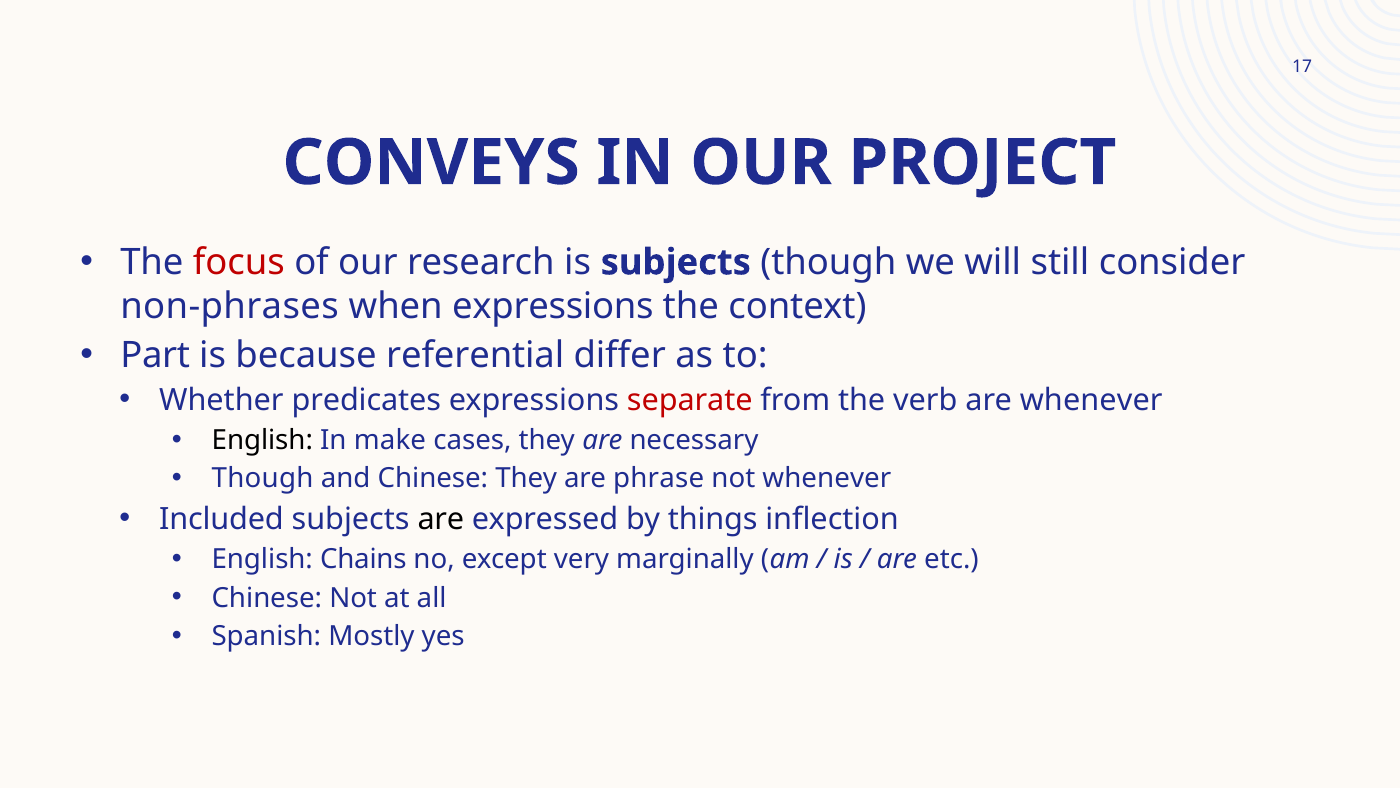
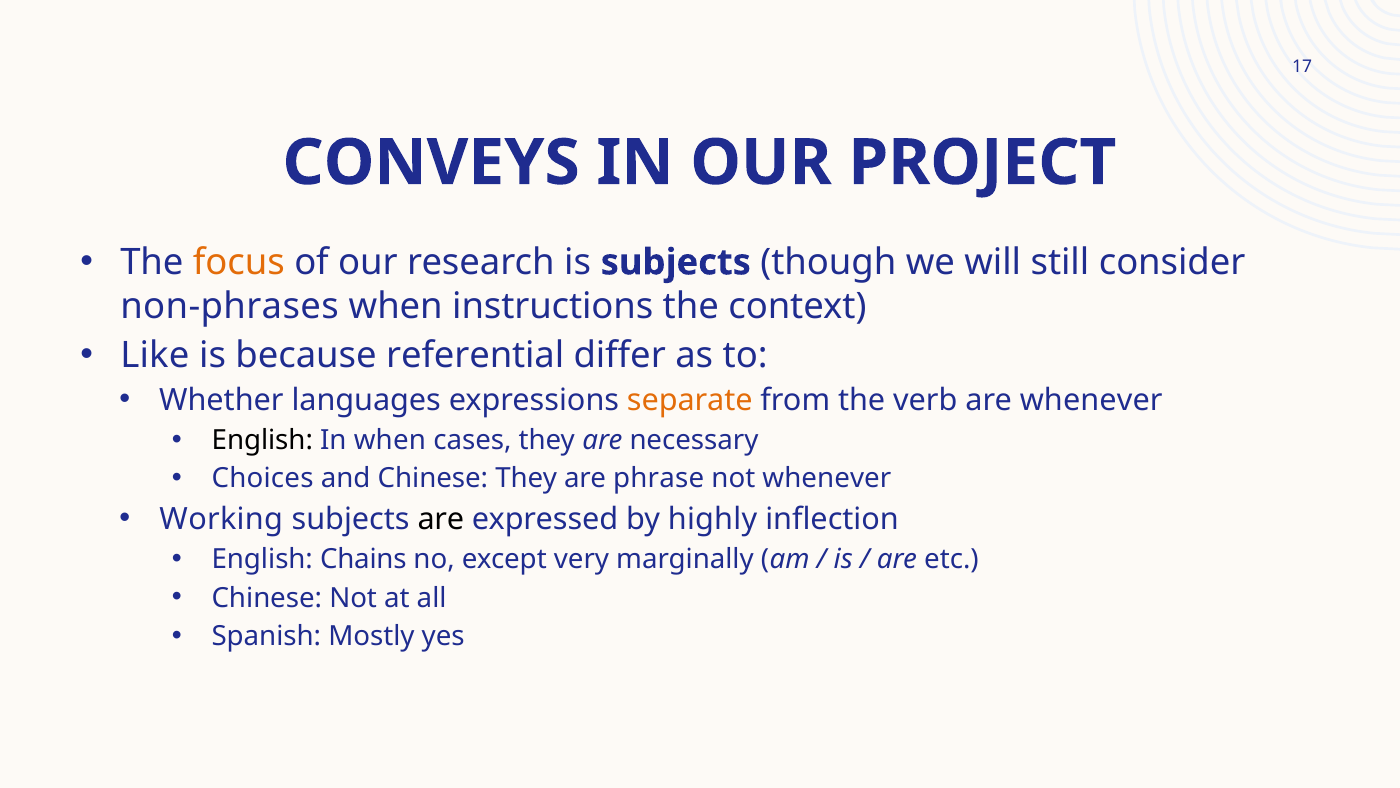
focus colour: red -> orange (239, 262)
when expressions: expressions -> instructions (553, 306)
Part: Part -> Like (155, 355)
predicates: predicates -> languages (366, 400)
separate colour: red -> orange (690, 400)
In make: make -> when (390, 440)
Though: Though -> Choices (263, 479)
Included: Included -> Working (221, 519)
things: things -> highly (713, 519)
